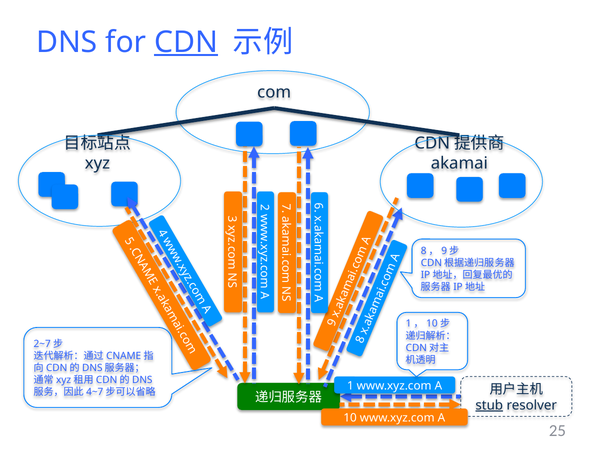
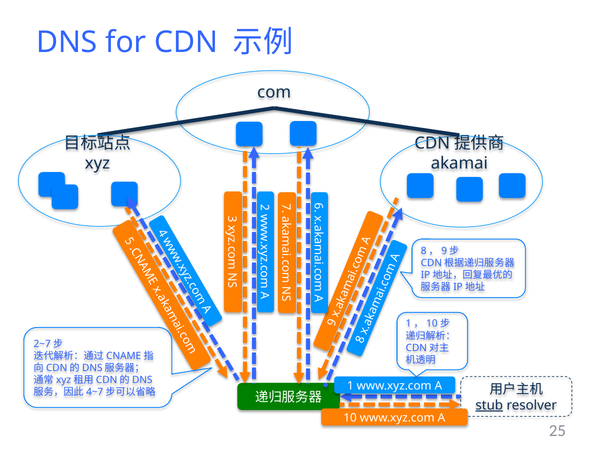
CDN underline: present -> none (186, 42)
